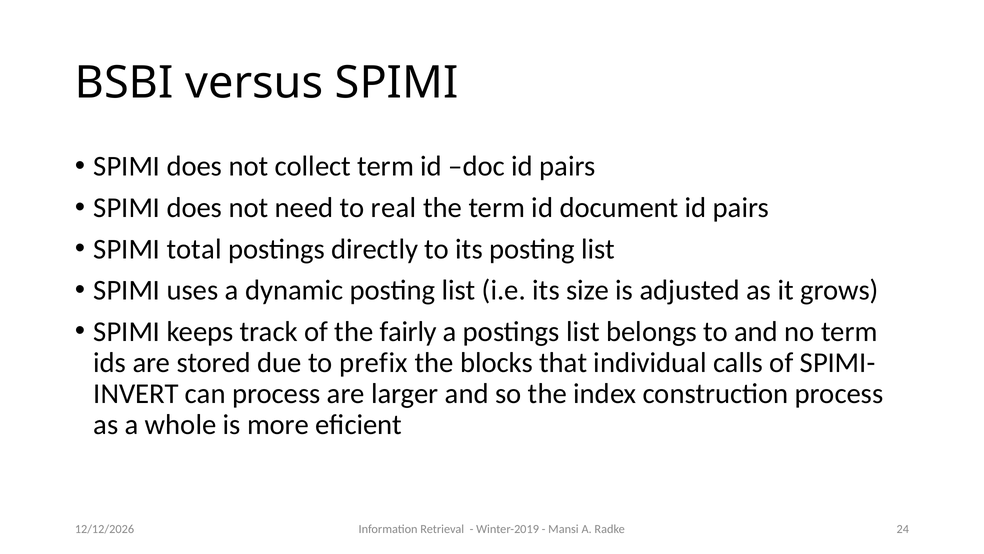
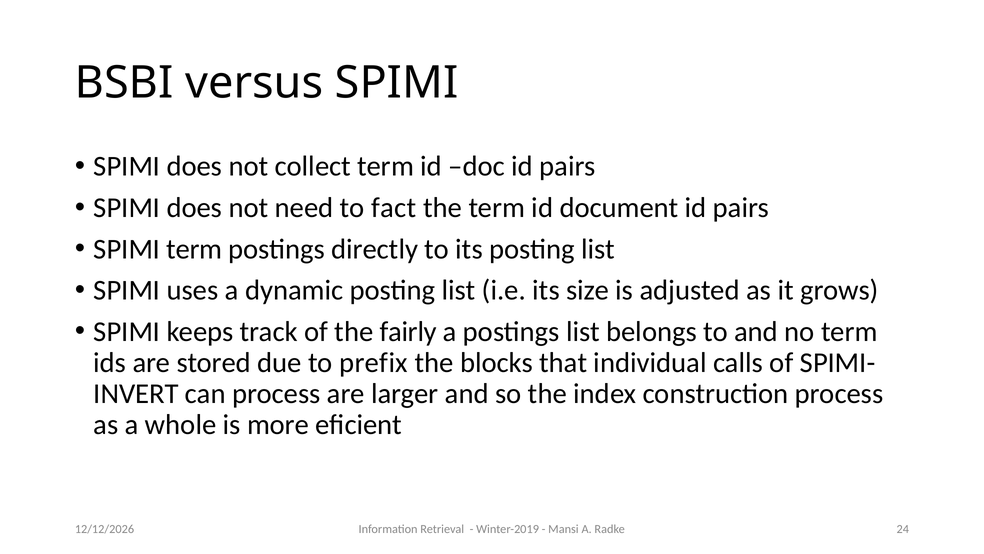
real: real -> fact (394, 208)
SPIMI total: total -> term (194, 249)
